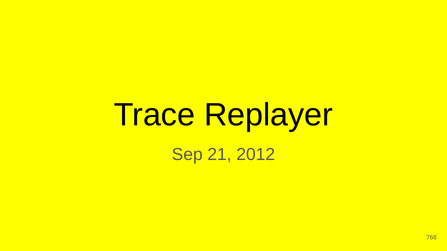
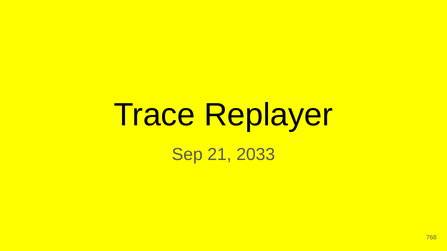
2012: 2012 -> 2033 (256, 155)
